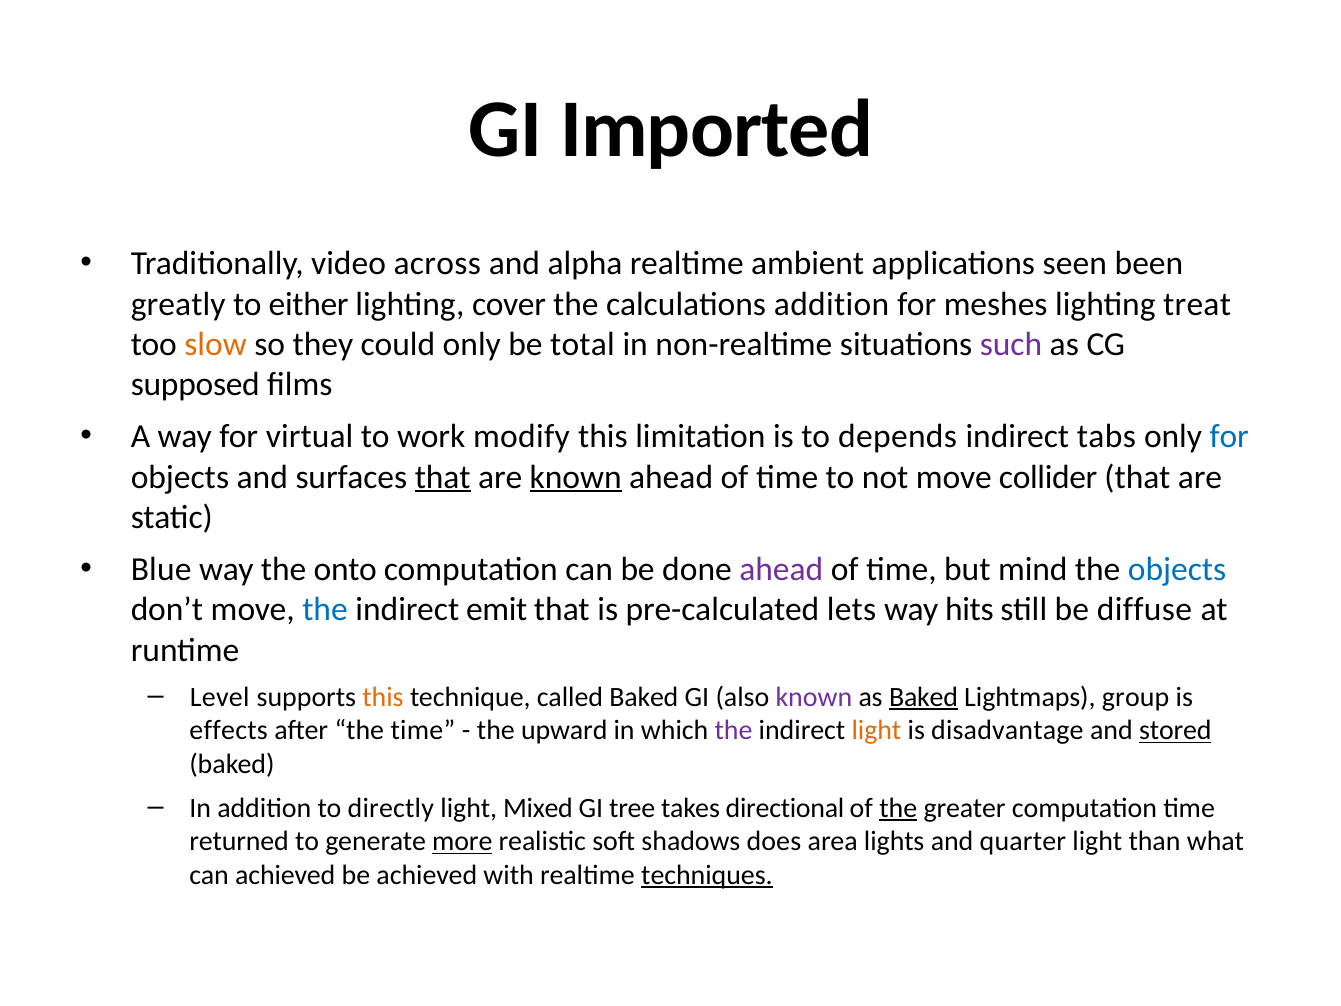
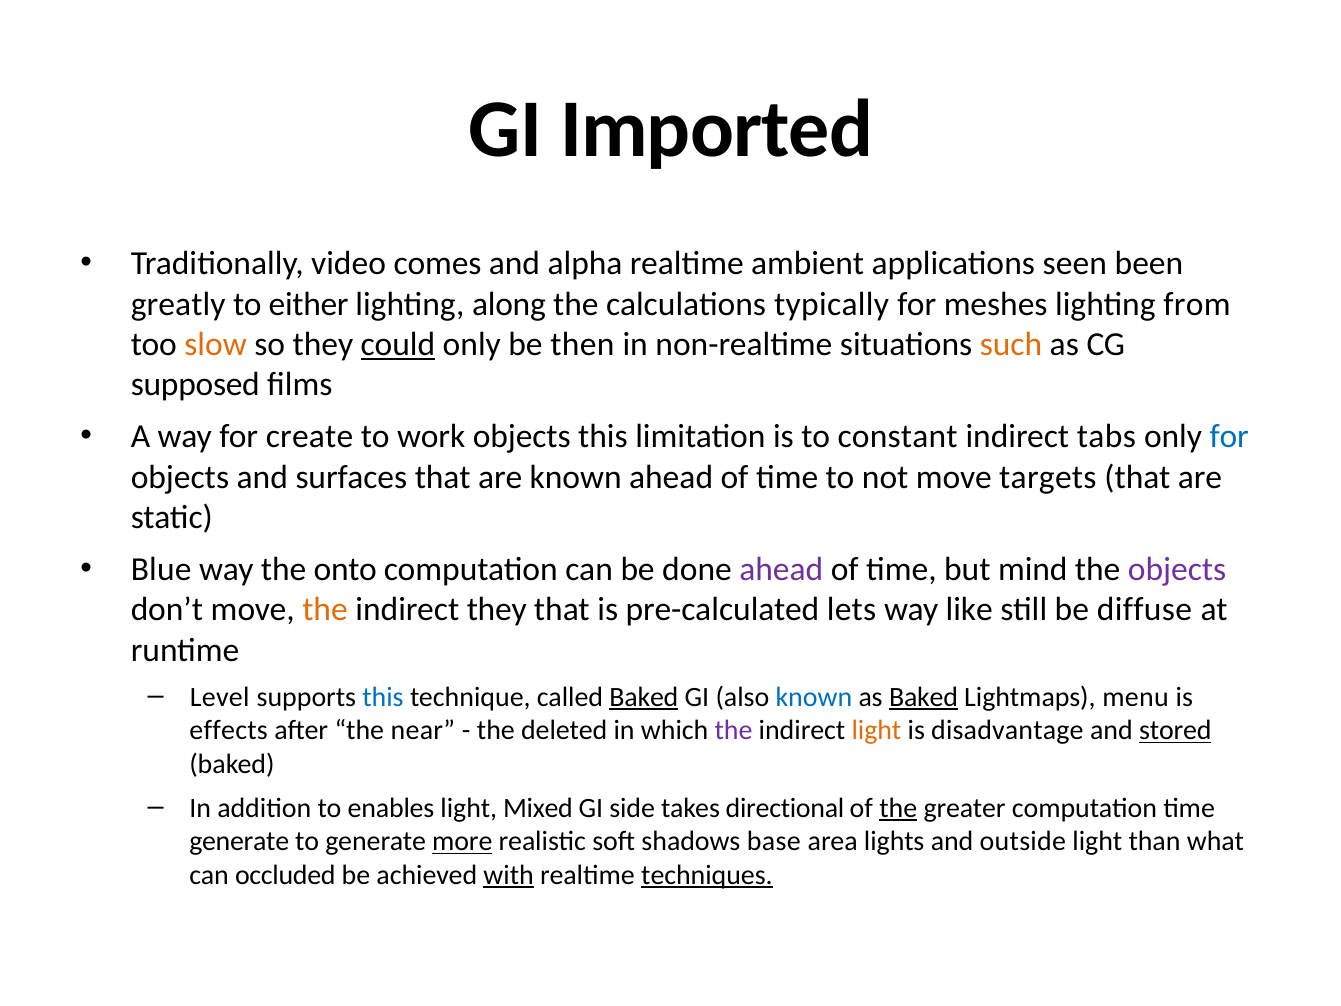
across: across -> comes (437, 264)
cover: cover -> along (509, 304)
calculations addition: addition -> typically (832, 304)
treat: treat -> from (1197, 304)
could underline: none -> present (398, 344)
total: total -> then (582, 344)
such colour: purple -> orange (1011, 344)
virtual: virtual -> create (310, 437)
work modify: modify -> objects (522, 437)
depends: depends -> constant (898, 437)
that underline: present -> none (443, 477)
known underline: present -> none (576, 477)
collider: collider -> targets (1048, 477)
objects colour: blue -> purple (1177, 569)
the colour: blue -> orange (325, 610)
indirect emit: emit -> they (497, 610)
hits: hits -> like (969, 610)
this colour: orange -> blue (383, 697)
Baked underline: none -> present (644, 697)
known colour: purple -> blue (814, 697)
group: group -> menu (1136, 697)
the time: time -> near (423, 730)
upward: upward -> deleted (564, 730)
directly: directly -> enables (391, 808)
tree: tree -> side (632, 808)
returned: returned -> generate (239, 841)
does: does -> base (774, 841)
quarter: quarter -> outside (1023, 841)
can achieved: achieved -> occluded (285, 875)
with underline: none -> present (509, 875)
